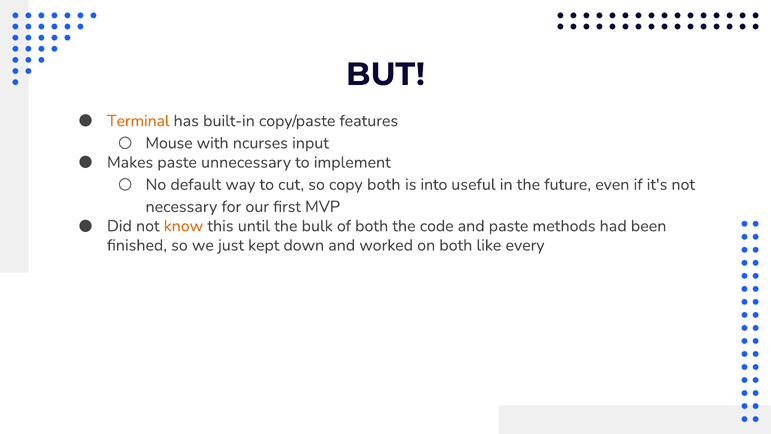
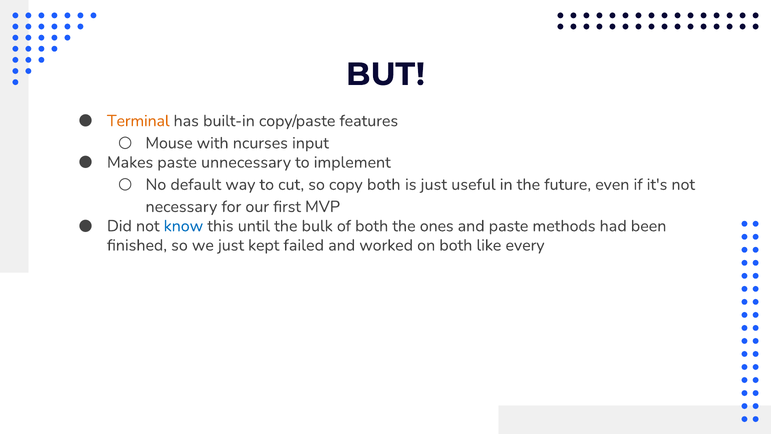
is into: into -> just (434, 184)
know colour: orange -> blue (183, 226)
code: code -> ones (437, 226)
down: down -> failed (304, 245)
